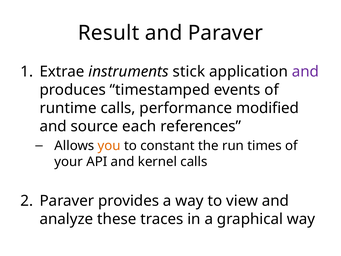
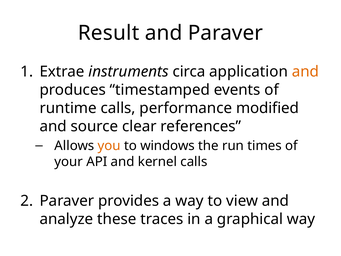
stick: stick -> circa (189, 72)
and colour: purple -> orange (305, 72)
each: each -> clear (139, 126)
constant: constant -> windows (168, 146)
